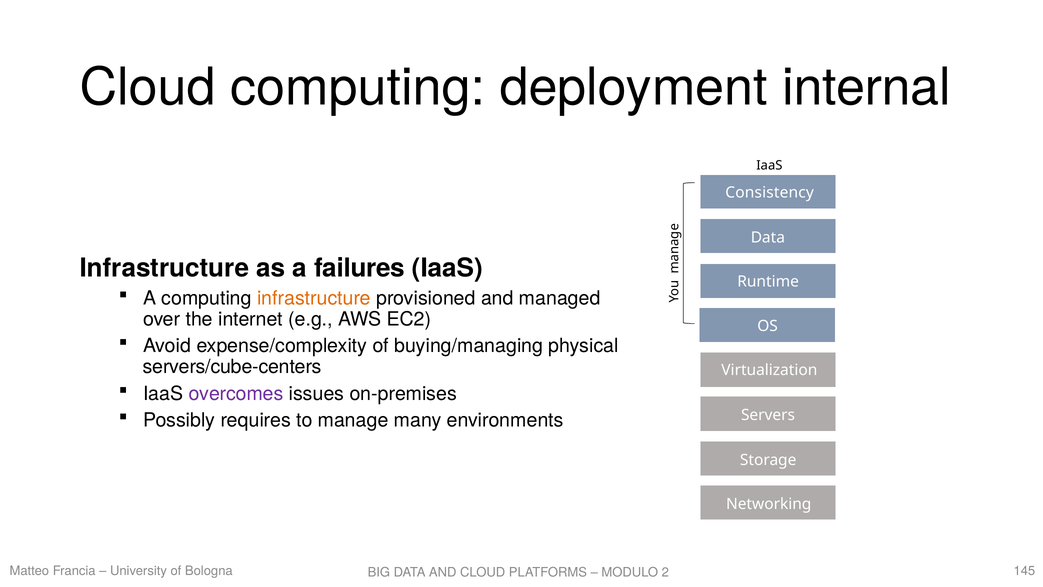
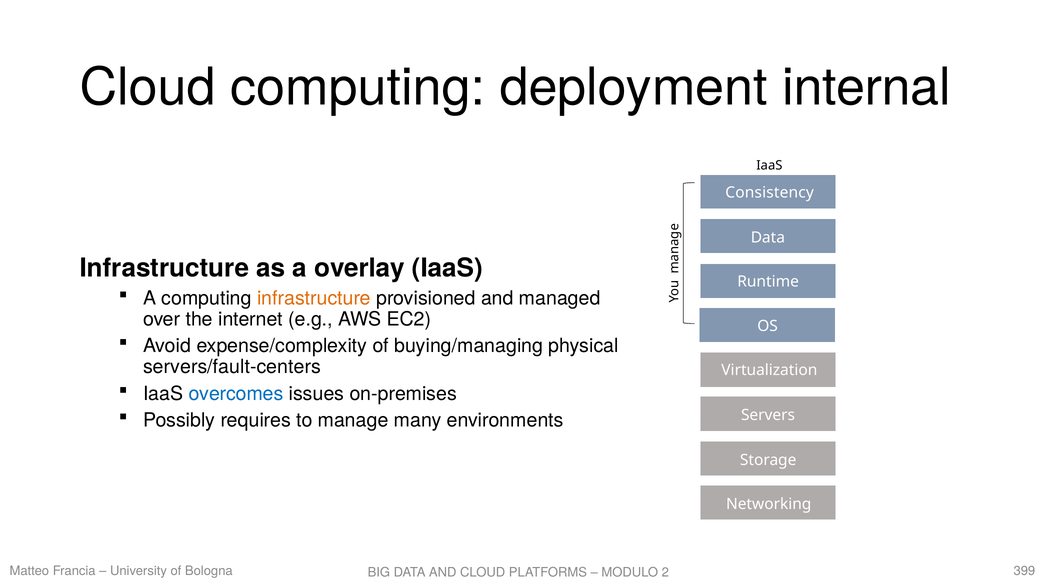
failures: failures -> overlay (359, 268)
servers/cube-centers: servers/cube-centers -> servers/fault-centers (232, 367)
overcomes colour: purple -> blue (236, 393)
145: 145 -> 399 (1024, 570)
